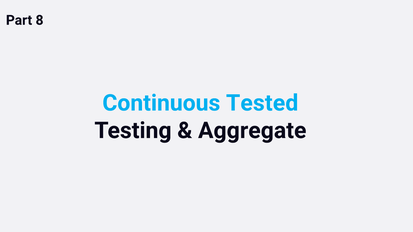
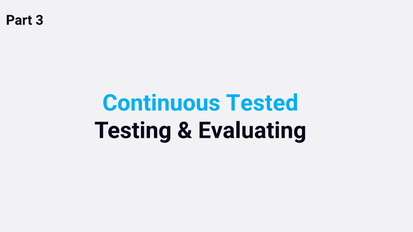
8: 8 -> 3 (40, 20)
Aggregate: Aggregate -> Evaluating (252, 131)
